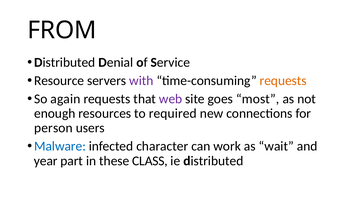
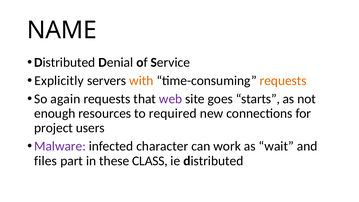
FROM: FROM -> NAME (62, 30)
Resource: Resource -> Explicitly (59, 81)
with colour: purple -> orange (141, 81)
most: most -> starts (258, 99)
person: person -> project (54, 128)
Malware colour: blue -> purple (60, 146)
year: year -> files (46, 161)
